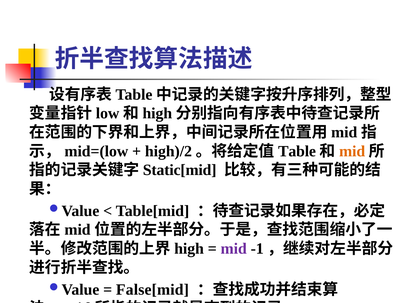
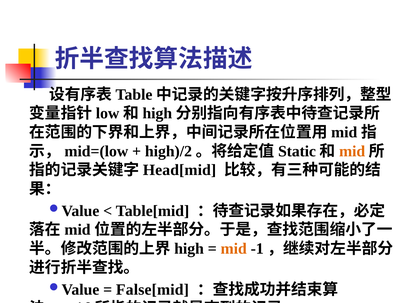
Table: Table -> Static (297, 151)
Static[mid: Static[mid -> Head[mid (180, 170)
mid colour: purple -> orange (234, 249)
